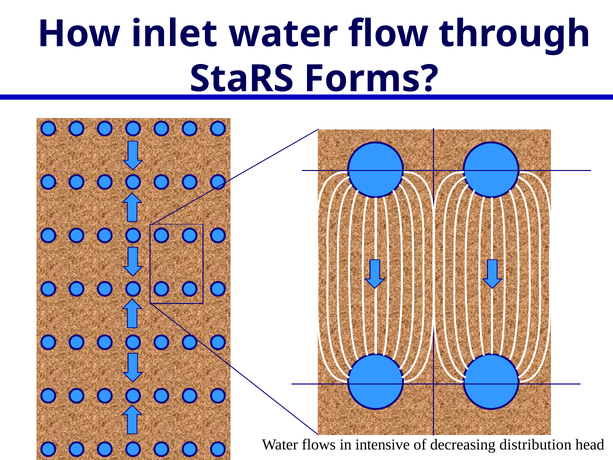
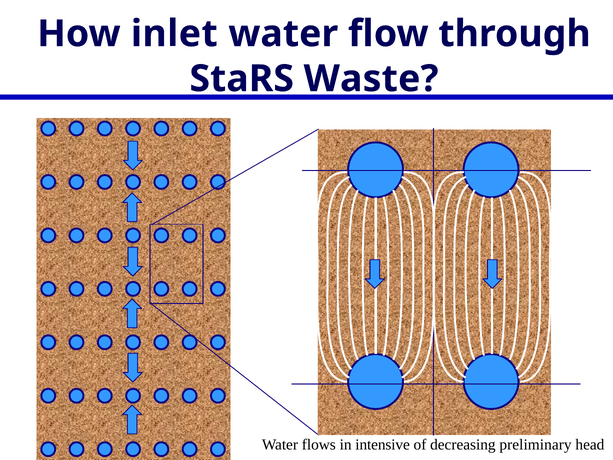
Forms: Forms -> Waste (371, 79)
distribution: distribution -> preliminary (536, 444)
